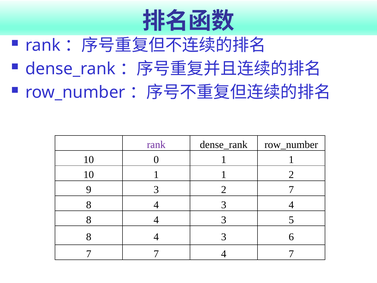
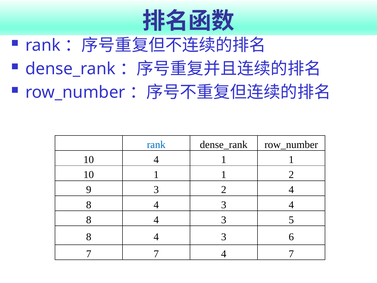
rank colour: purple -> blue (156, 144)
10 0: 0 -> 4 (156, 160)
2 7: 7 -> 4 (291, 190)
